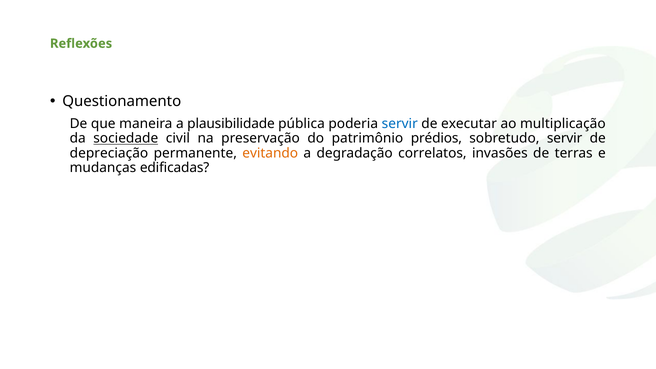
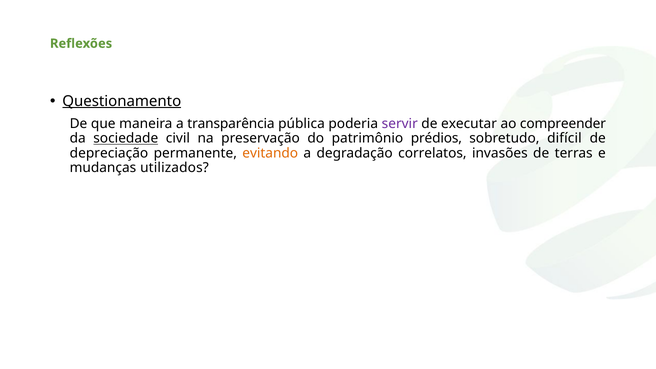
Questionamento underline: none -> present (122, 101)
plausibilidade: plausibilidade -> transparência (231, 124)
servir colour: blue -> purple (400, 124)
multiplicação: multiplicação -> compreender (563, 124)
sobretudo servir: servir -> difícil (564, 138)
edificadas: edificadas -> utilizados (174, 168)
